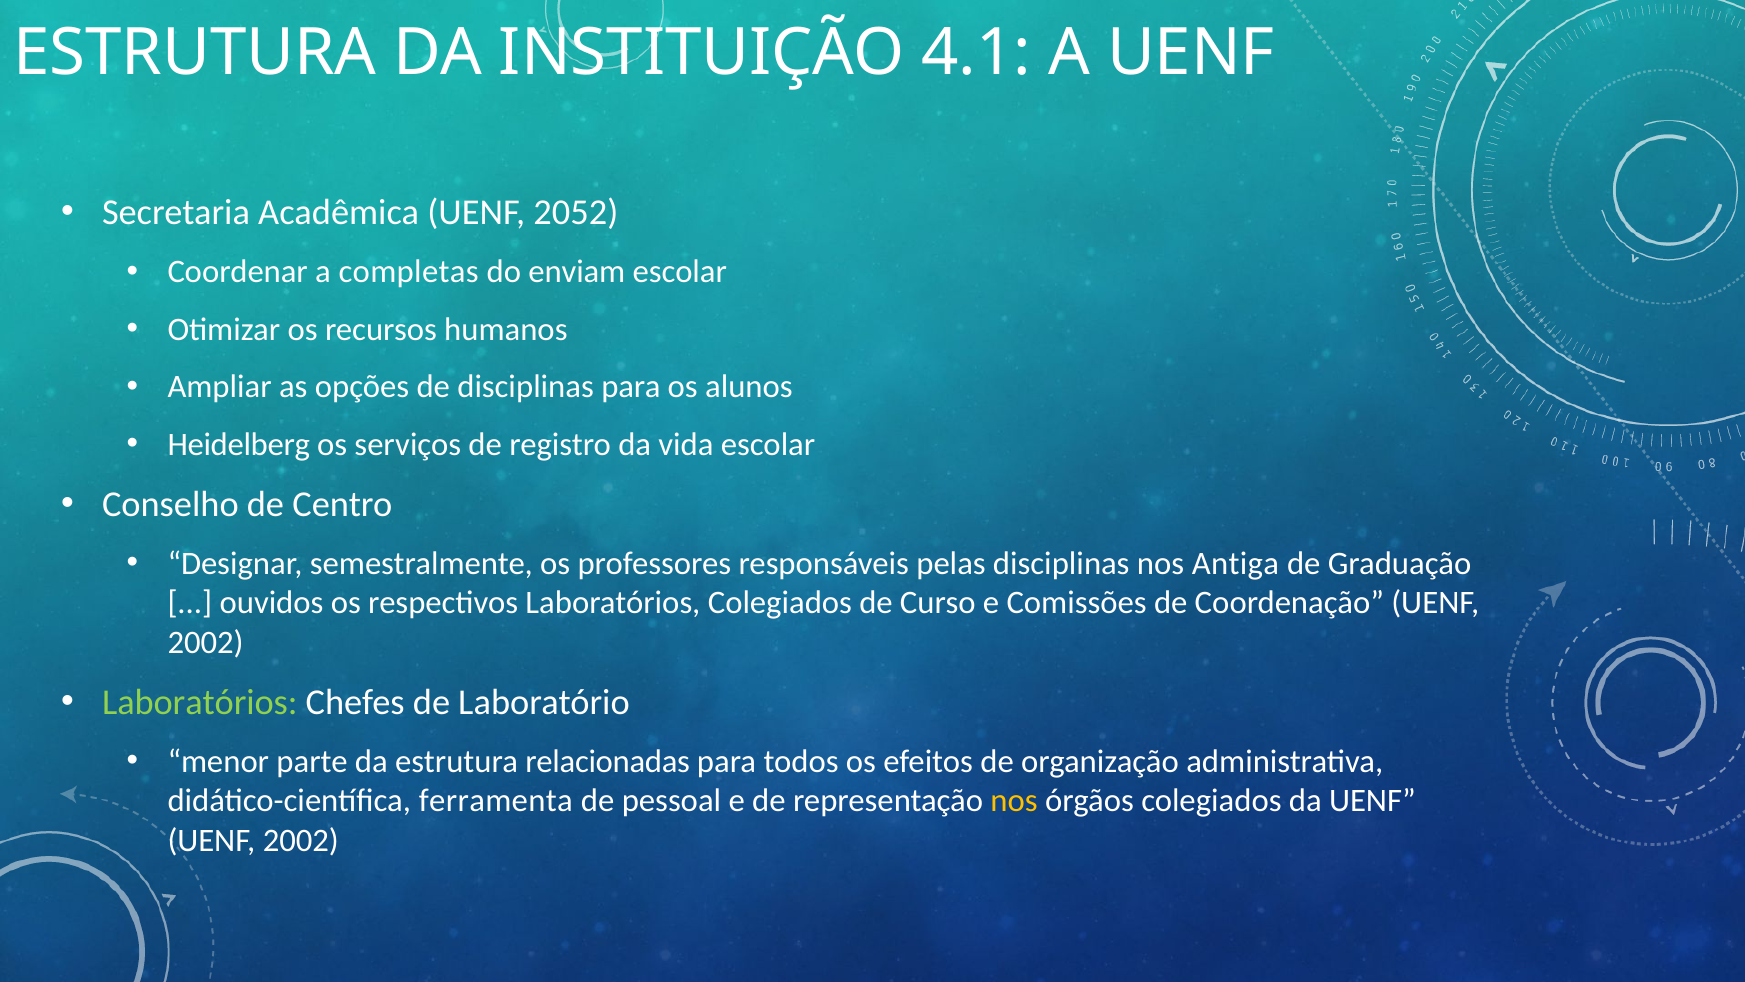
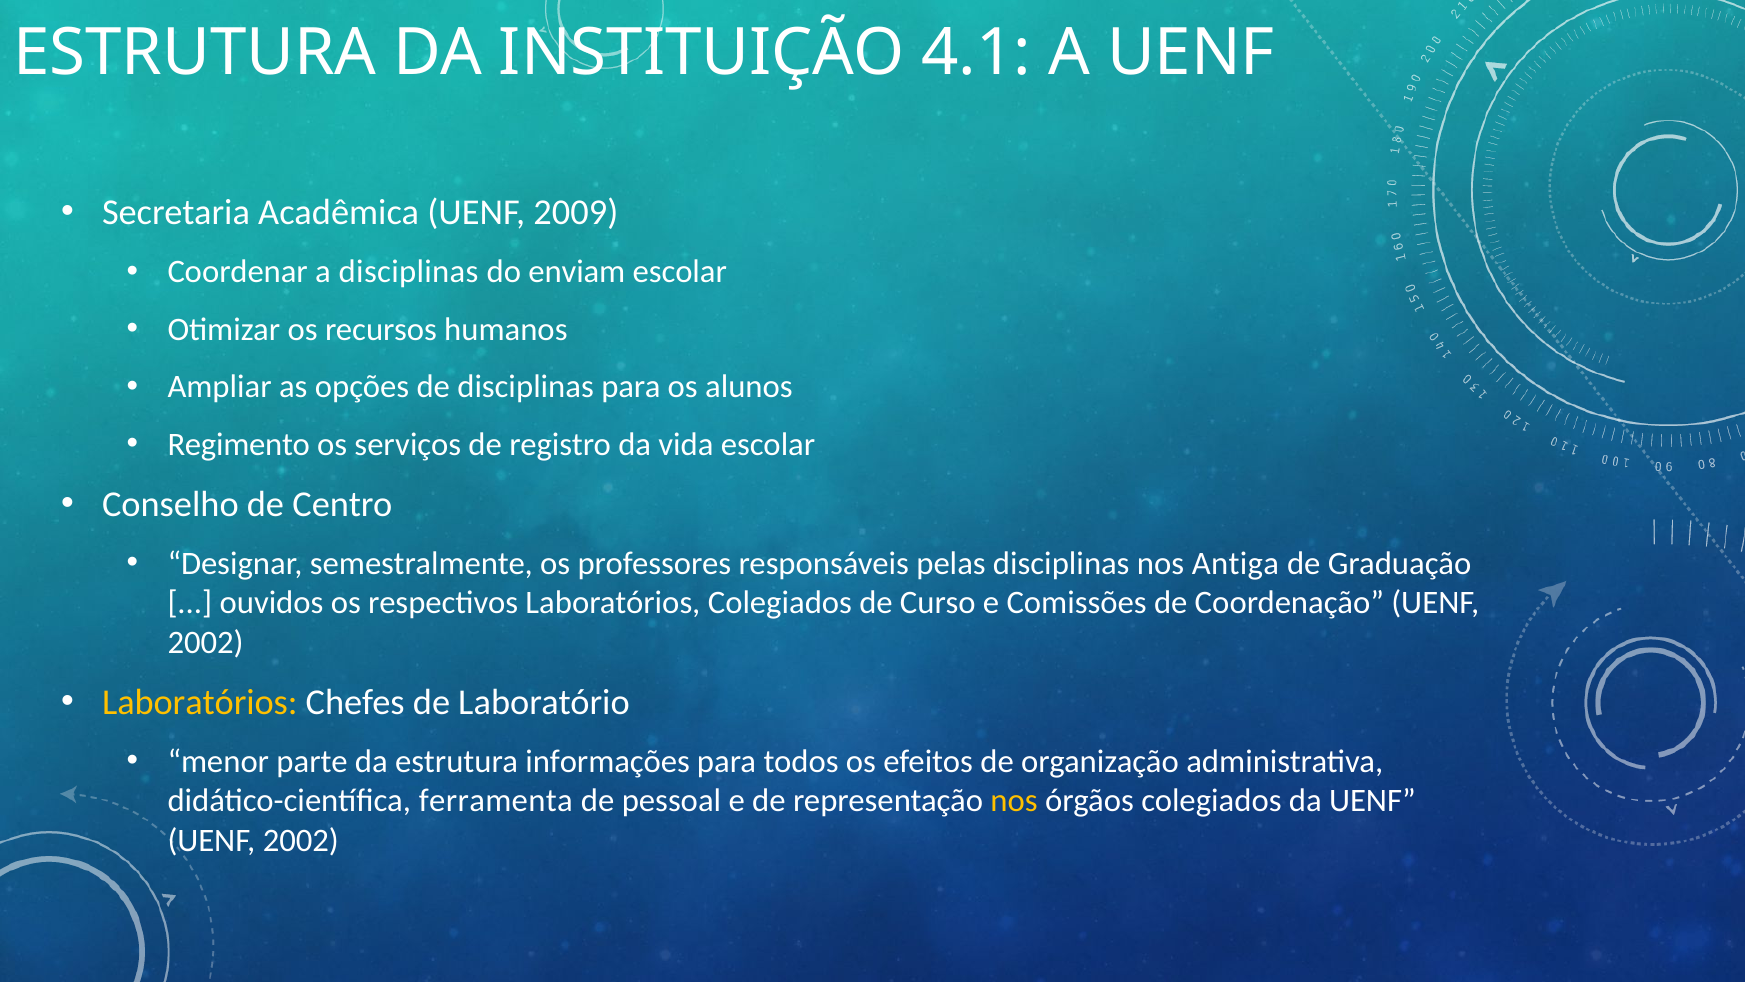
2052: 2052 -> 2009 (576, 213)
a completas: completas -> disciplinas (409, 272)
Heidelberg: Heidelberg -> Regimento (239, 444)
Laboratórios colour: light green -> yellow (200, 702)
relacionadas: relacionadas -> informações (608, 762)
